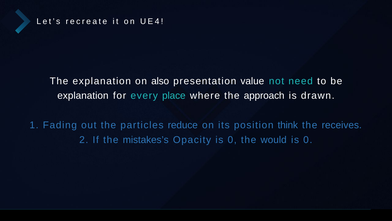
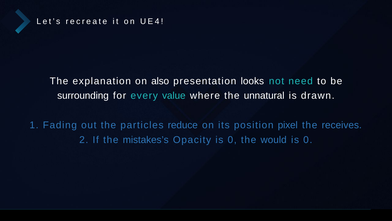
value: value -> looks (252, 81)
explanation: explanation -> surrounding (83, 96)
place: place -> value (174, 96)
approach: approach -> unnatural (264, 96)
think: think -> pixel (288, 125)
